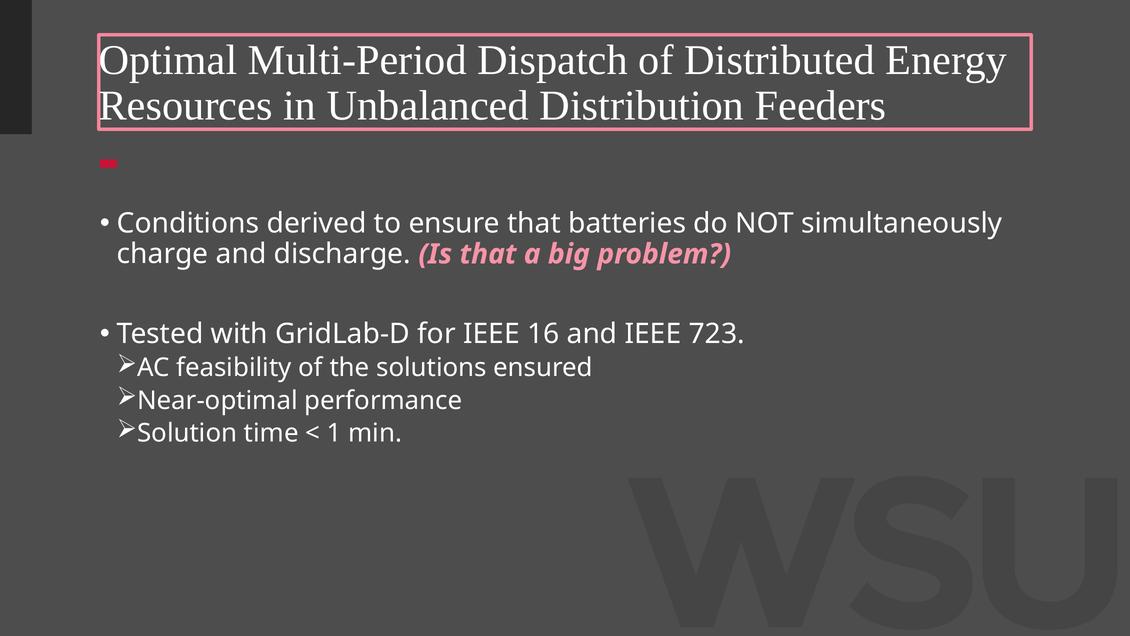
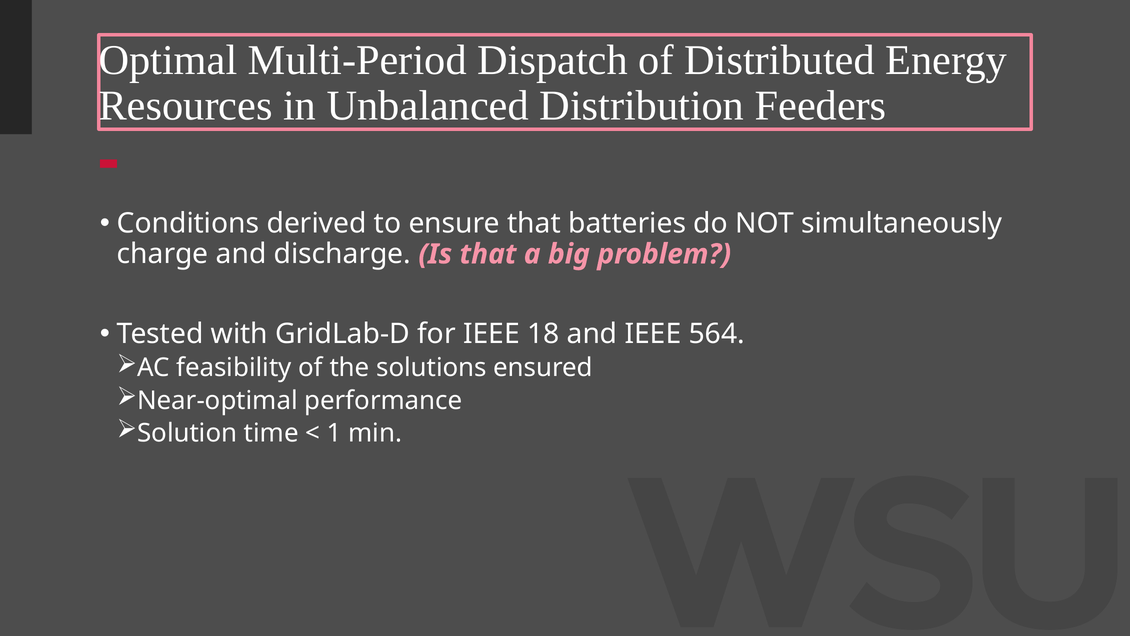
16: 16 -> 18 (543, 334)
723: 723 -> 564 (717, 334)
